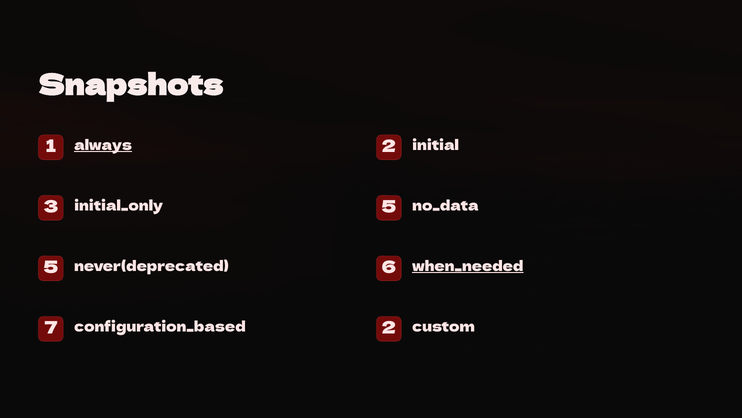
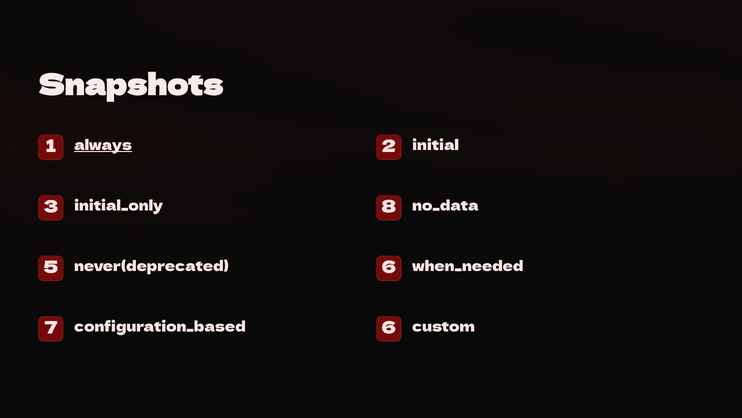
initial_only 5: 5 -> 8 (389, 207)
when_needed underline: present -> none (468, 266)
configuration_based 2: 2 -> 6 (389, 328)
